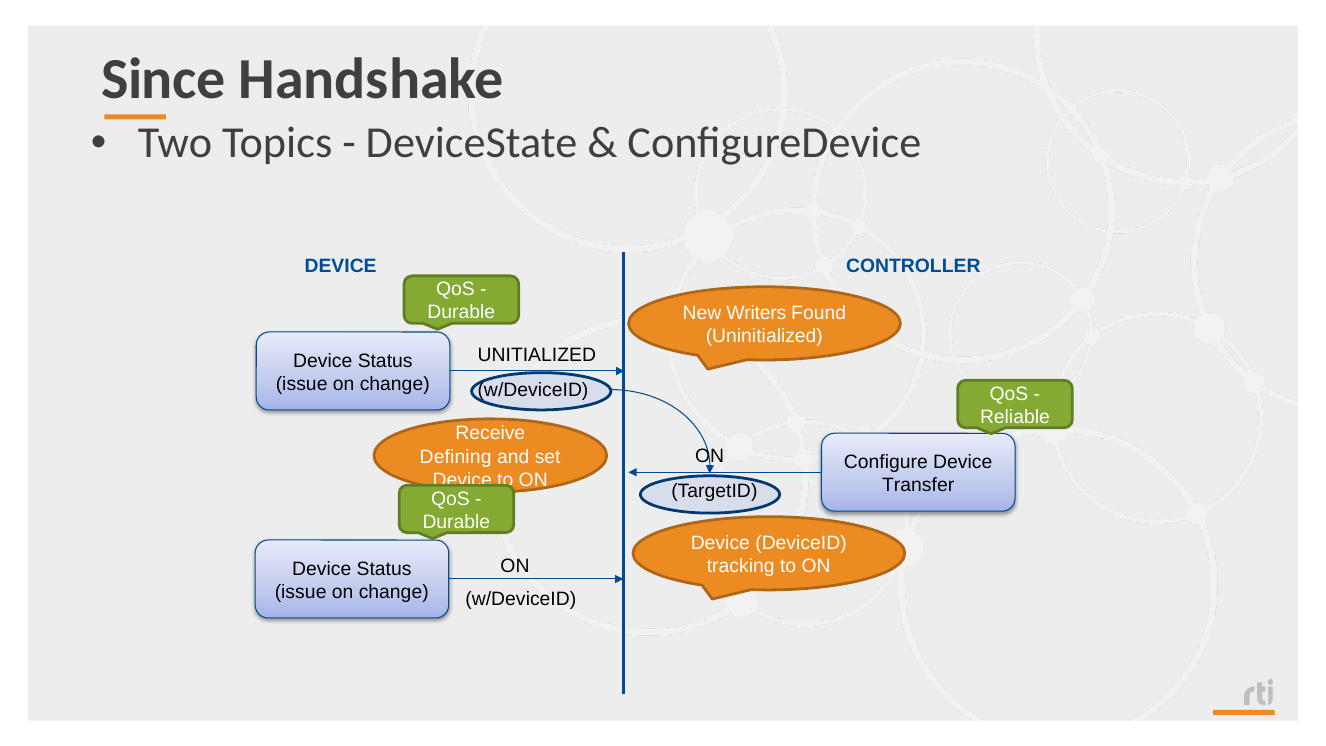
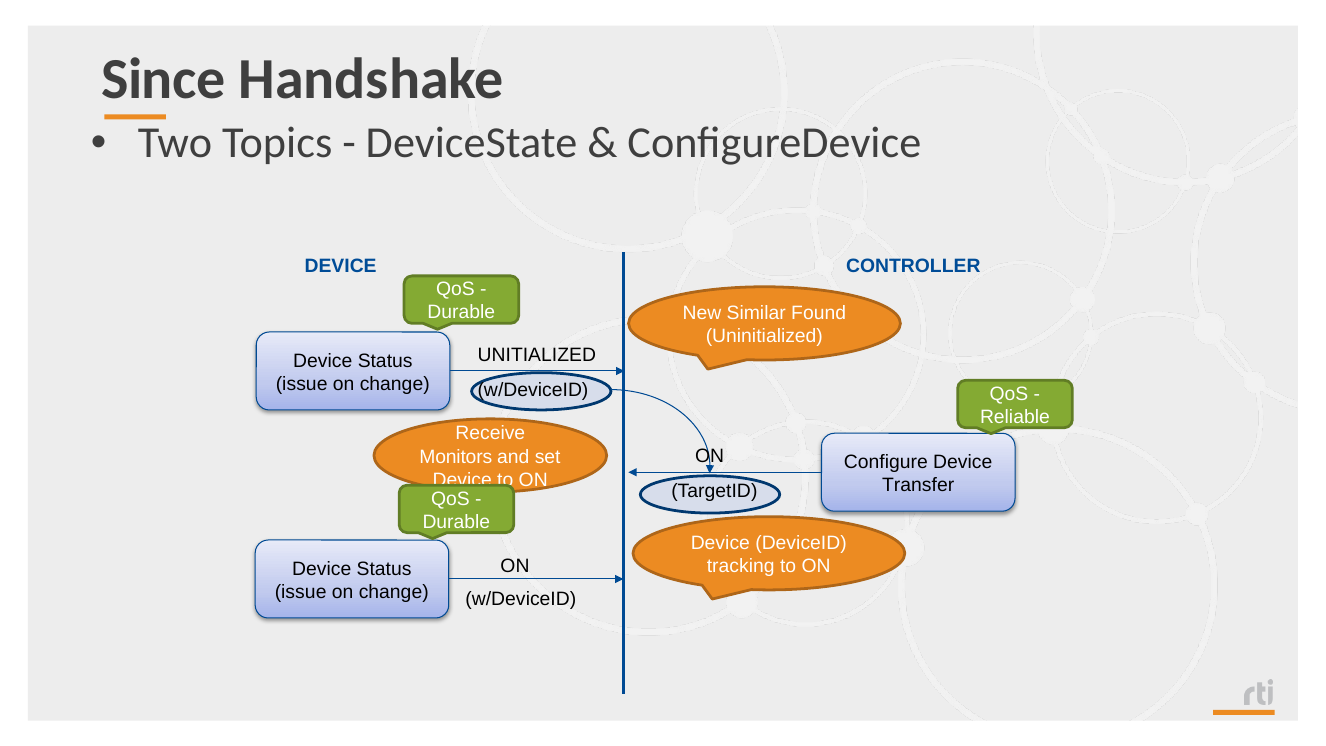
Writers: Writers -> Similar (756, 313)
Defining: Defining -> Monitors (456, 457)
